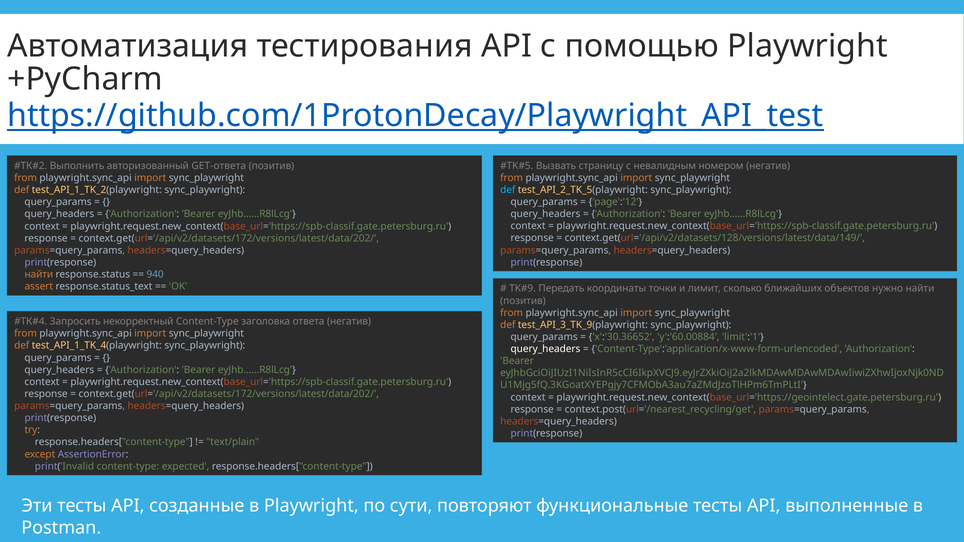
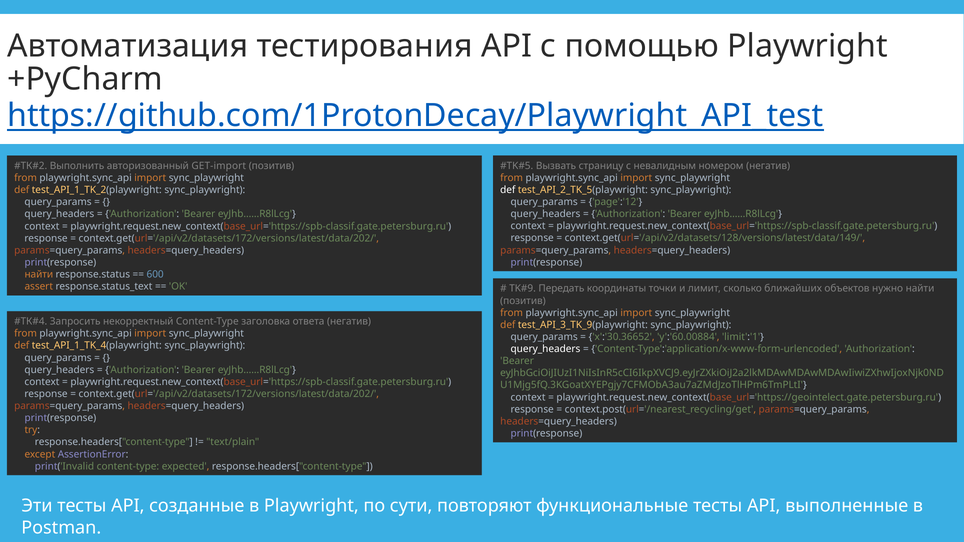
GET-ответа: GET-ответа -> GET-import (219, 166)
def colour: light blue -> white (508, 190)
940: 940 -> 600 (155, 275)
